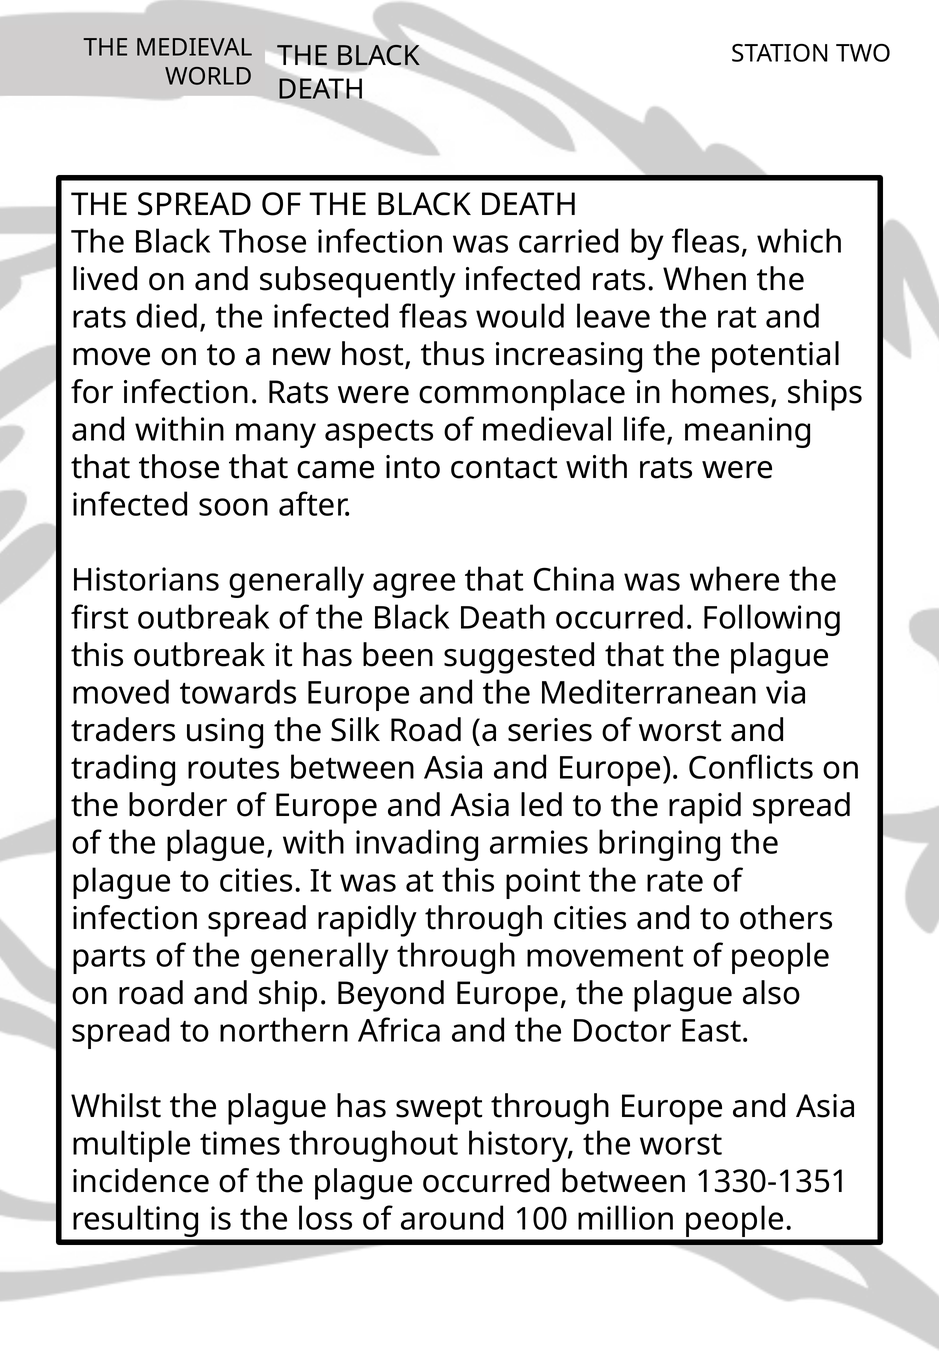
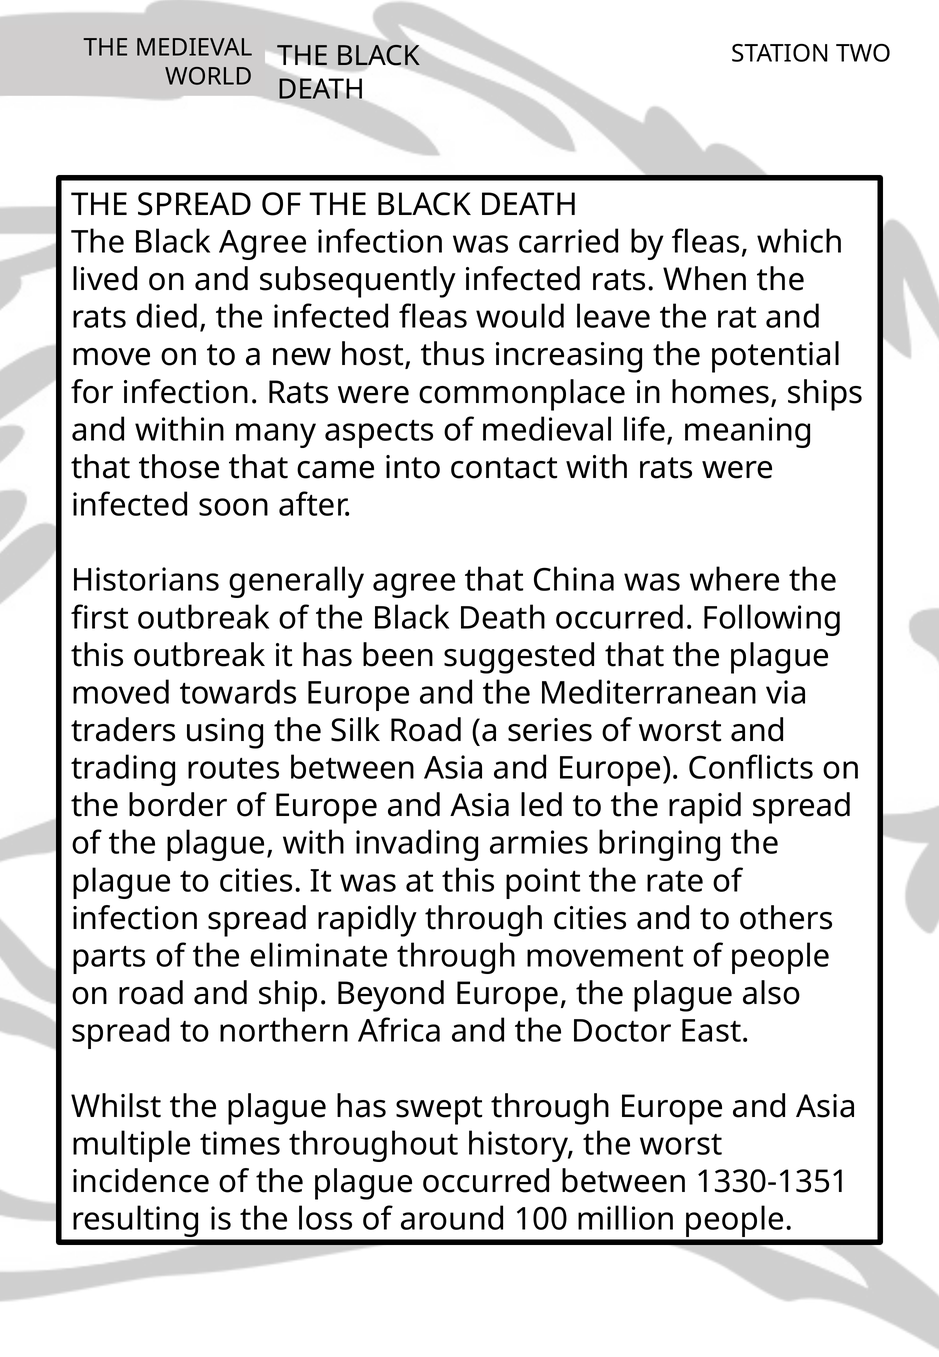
Black Those: Those -> Agree (264, 242)
the generally: generally -> eliminate (319, 956)
